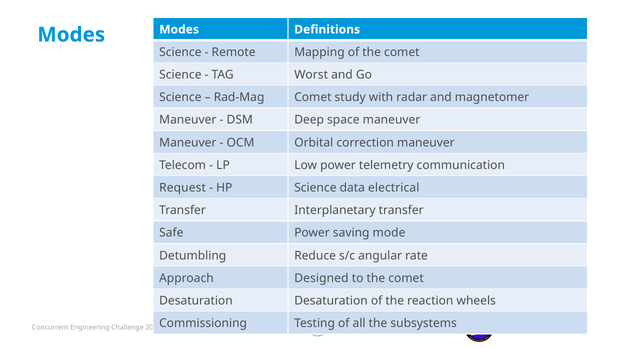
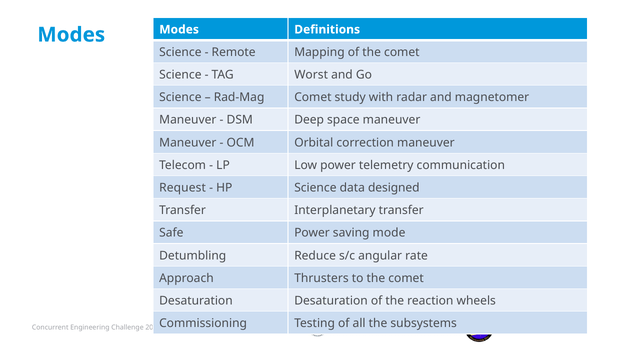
electrical: electrical -> designed (394, 188)
Designed: Designed -> Thrusters (321, 278)
